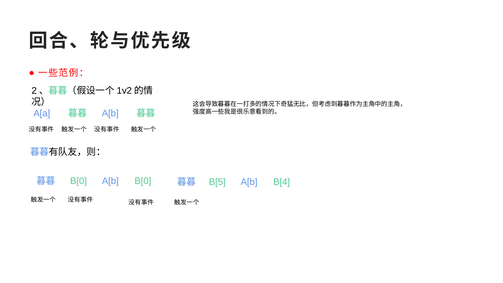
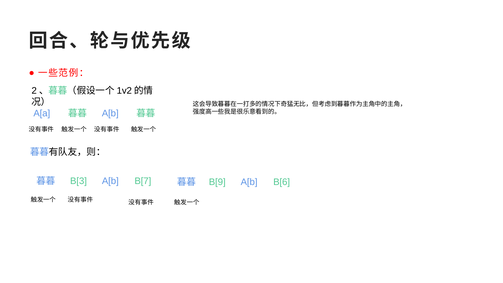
B[0: B[0 -> B[3 (78, 181)
A[b B[0: B[0 -> B[7 (143, 181)
B[5: B[5 -> B[9 (217, 182)
B[4: B[4 -> B[6 (282, 182)
